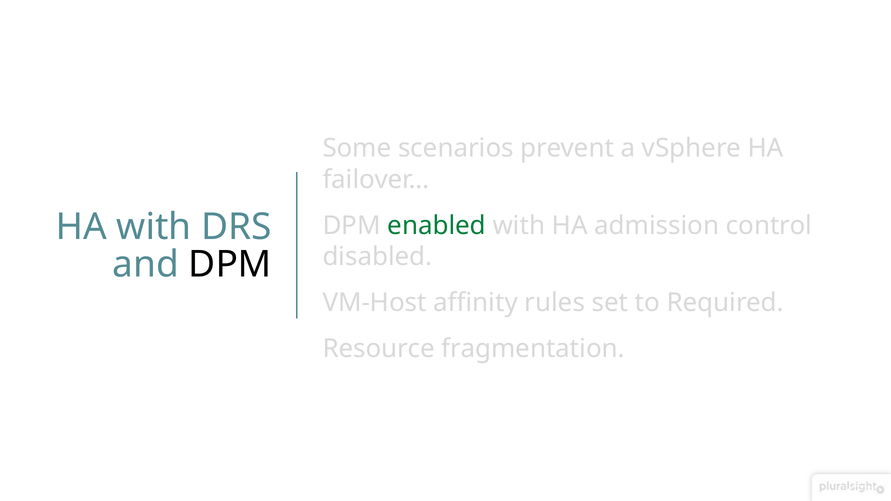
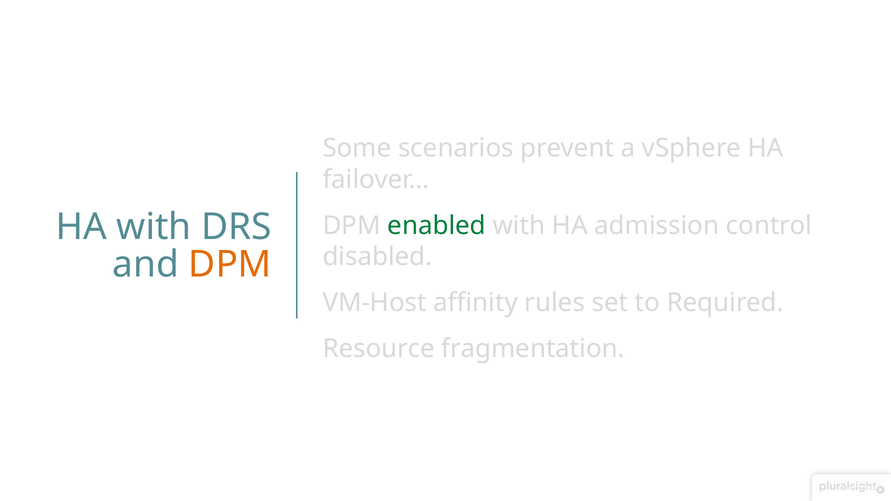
DPM colour: black -> orange (230, 265)
